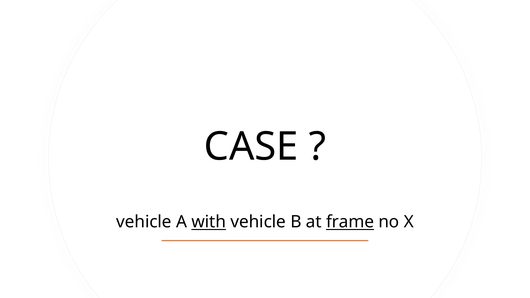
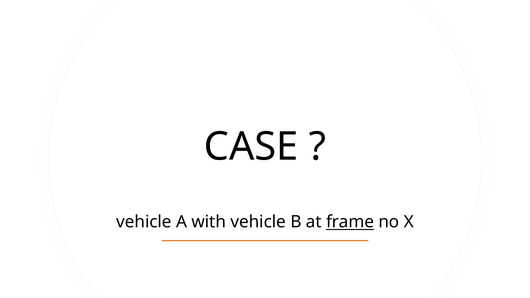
with underline: present -> none (209, 222)
